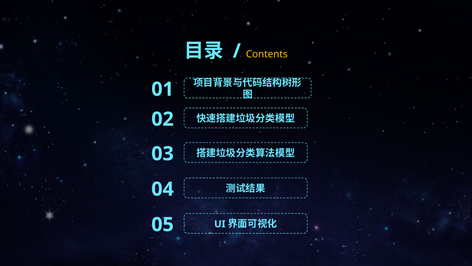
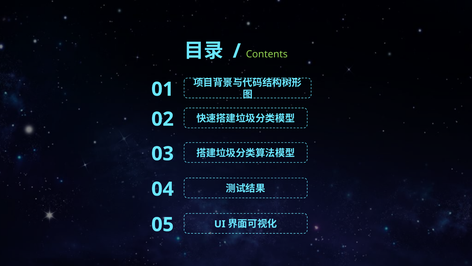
Contents colour: yellow -> light green (267, 54)
